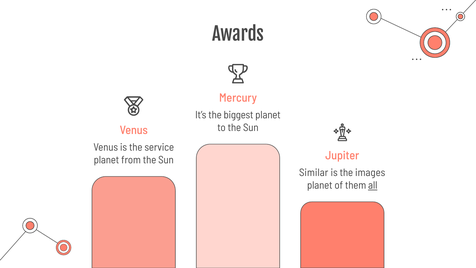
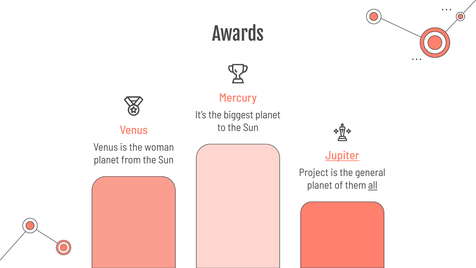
service: service -> woman (159, 147)
Jupiter underline: none -> present (342, 155)
Similar: Similar -> Project (314, 173)
images: images -> general (370, 173)
